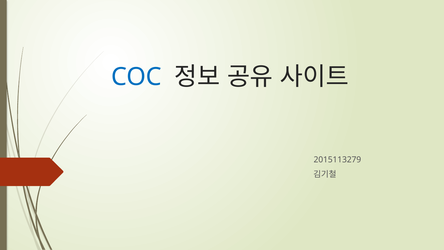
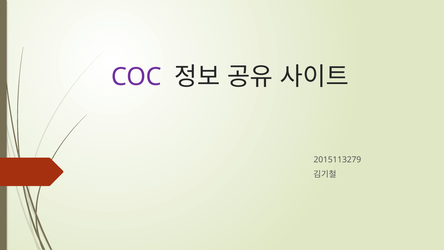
COC colour: blue -> purple (136, 77)
